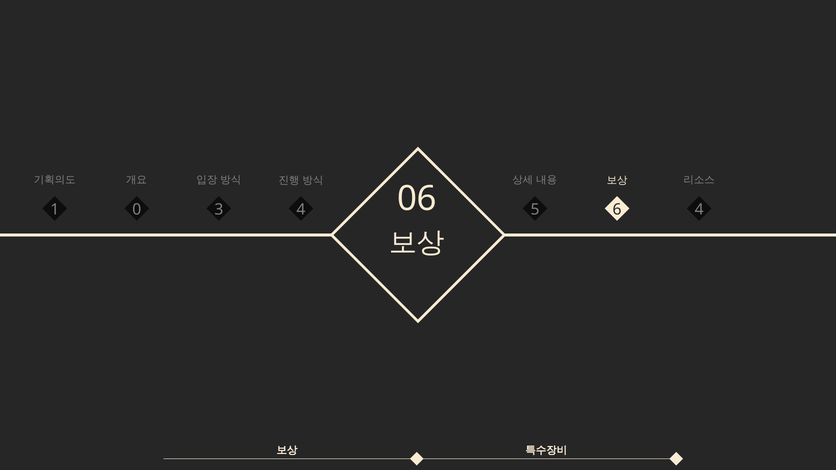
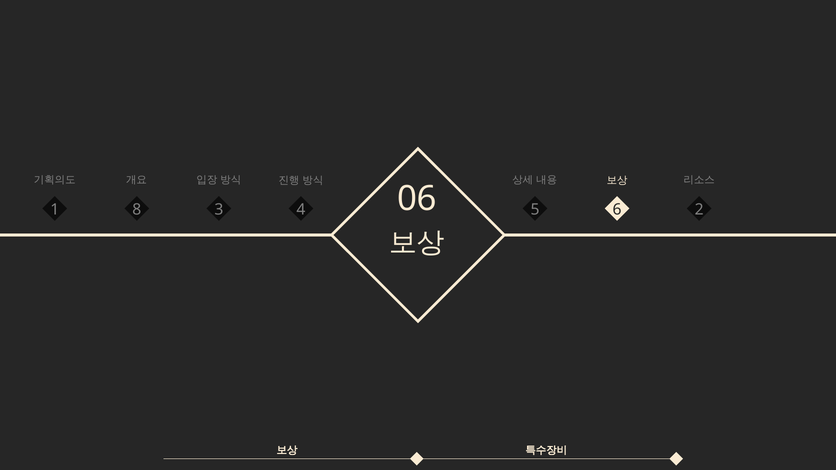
06 4: 4 -> 2 (699, 210)
0: 0 -> 8 (137, 210)
